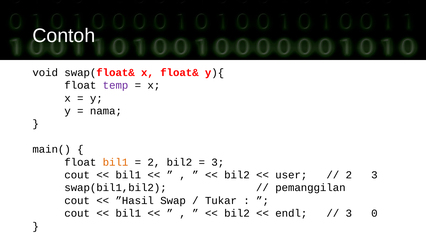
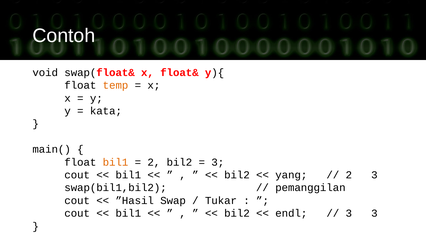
temp colour: purple -> orange (116, 85)
nama: nama -> kata (106, 111)
user: user -> yang (291, 175)
3 0: 0 -> 3 (374, 213)
